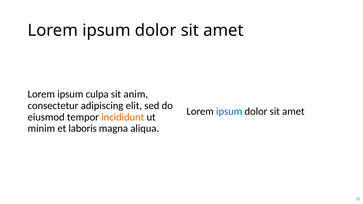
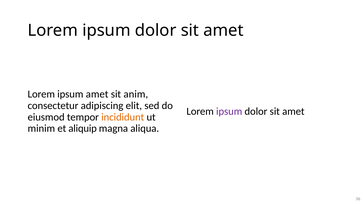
ipsum culpa: culpa -> amet (97, 94)
ipsum colour: blue -> purple (229, 111)
laboris: laboris -> aliquip (83, 129)
